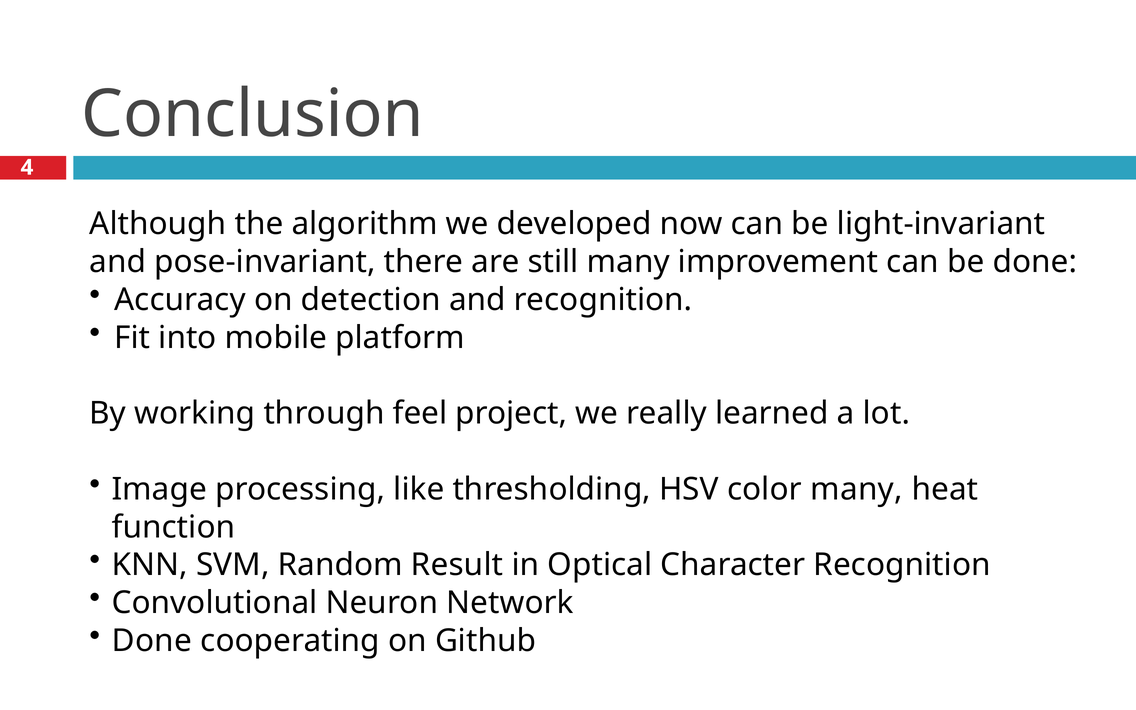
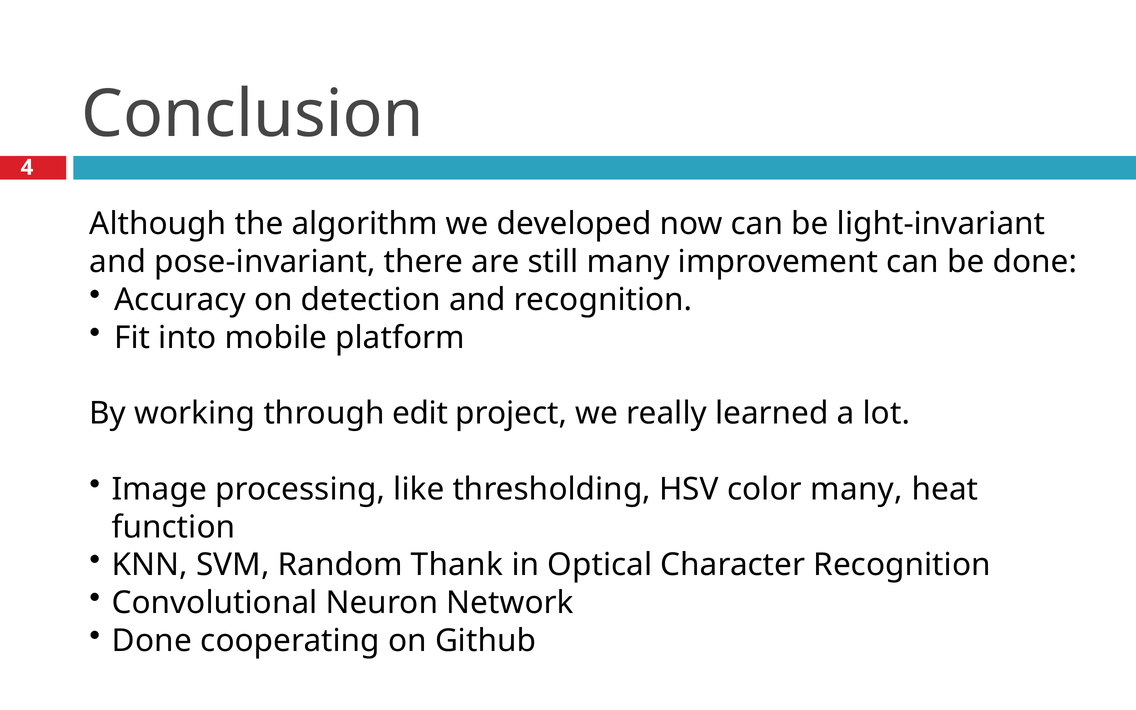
feel: feel -> edit (420, 413)
Result: Result -> Thank (457, 565)
